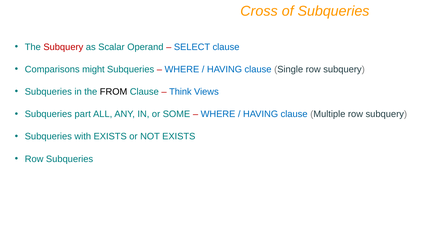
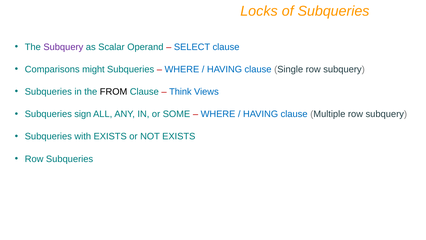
Cross: Cross -> Locks (259, 11)
Subquery colour: red -> purple (63, 47)
part: part -> sign (83, 114)
